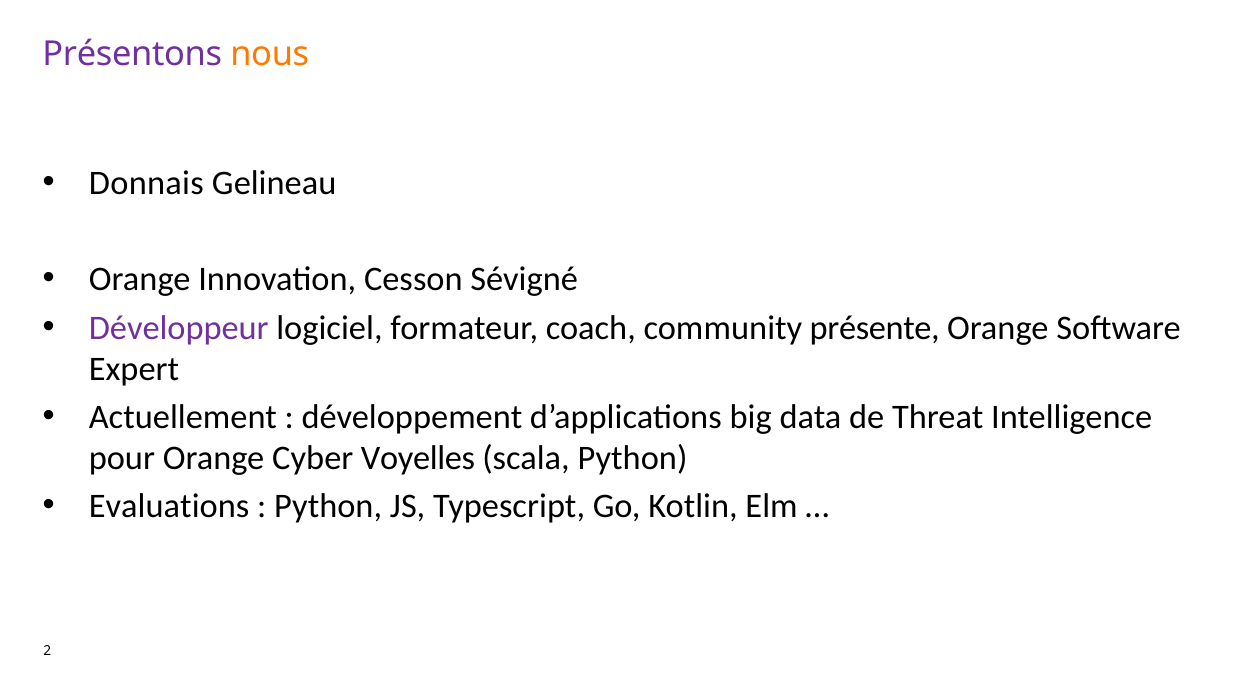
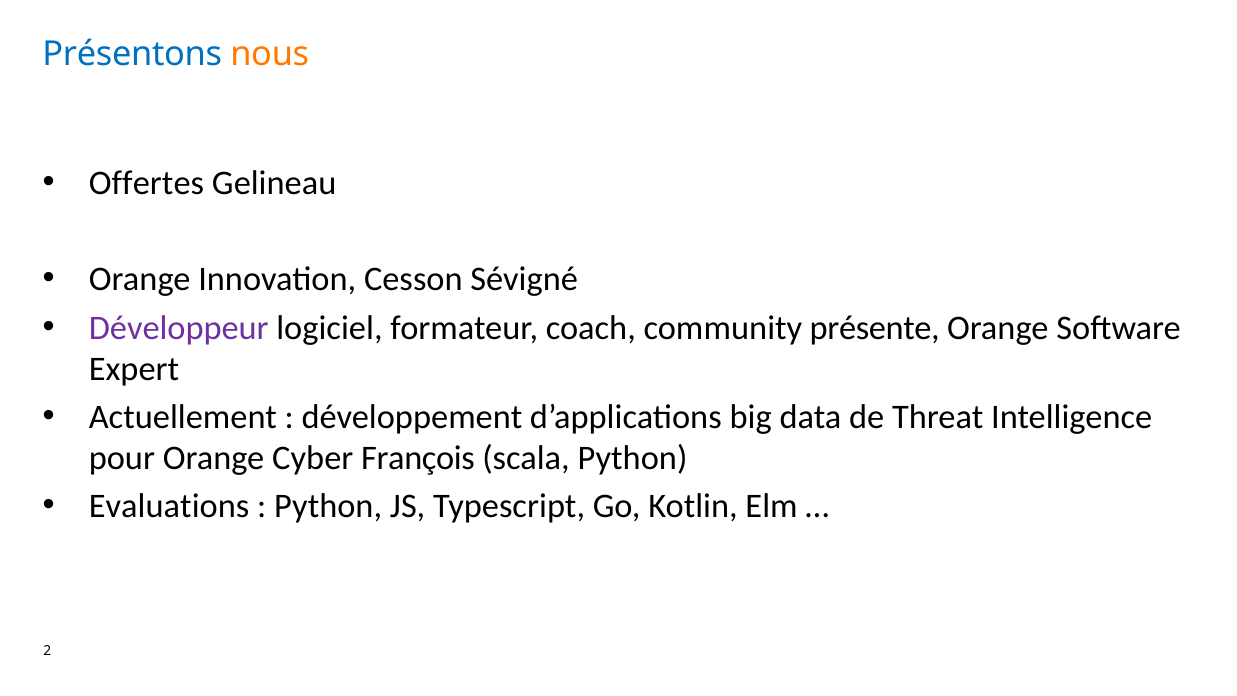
Présentons colour: purple -> blue (132, 55)
Donnais: Donnais -> Offertes (146, 183)
Voyelles: Voyelles -> François (418, 458)
